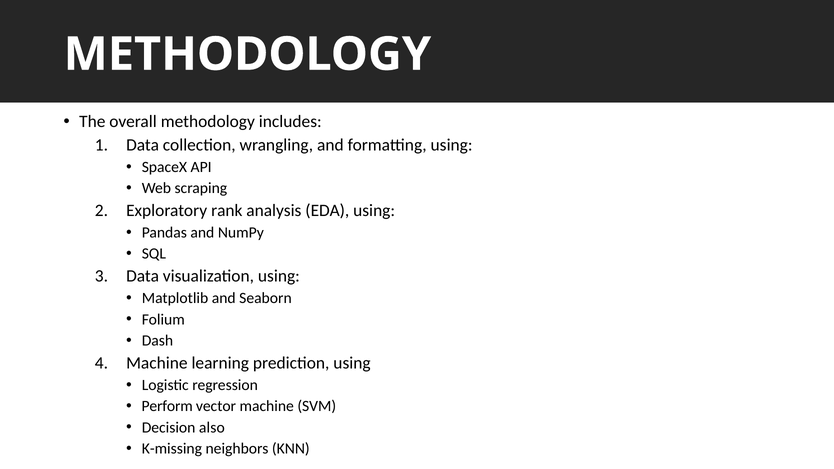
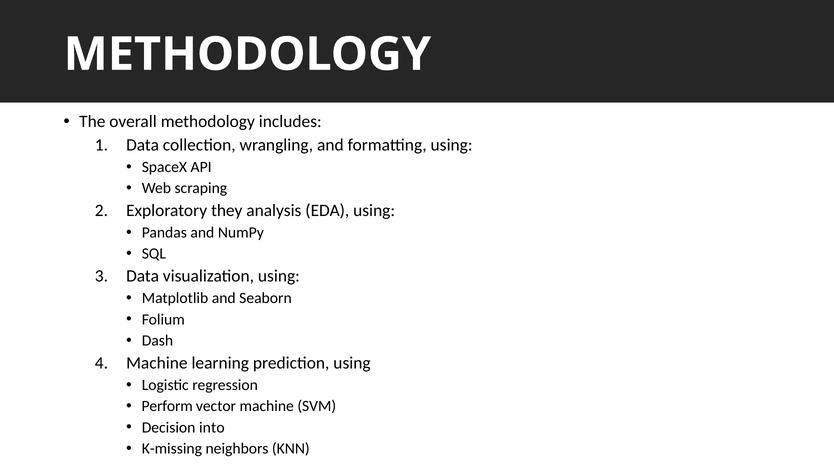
rank: rank -> they (227, 210)
also: also -> into (212, 427)
